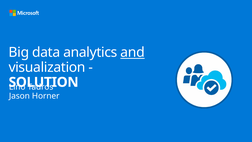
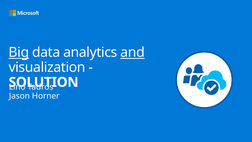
Big underline: none -> present (19, 52)
